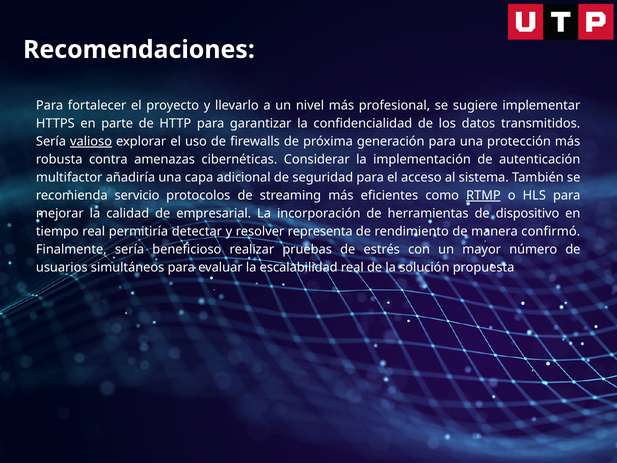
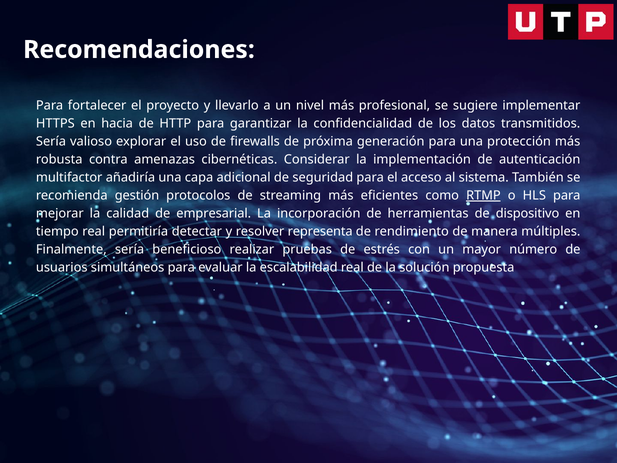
parte: parte -> hacia (117, 123)
valioso underline: present -> none (91, 141)
servicio: servicio -> gestión (137, 195)
confirmó: confirmó -> múltiples (551, 231)
